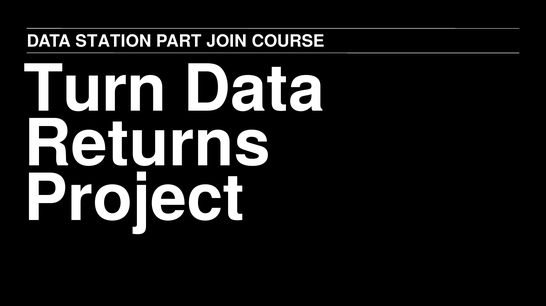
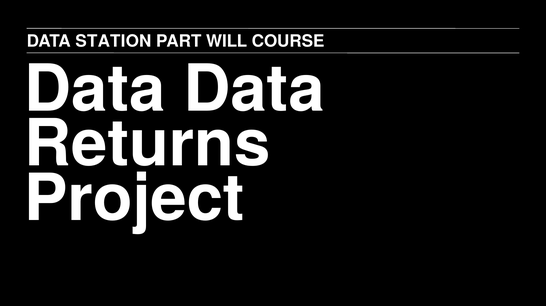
JOIN: JOIN -> WILL (227, 41)
Turn: Turn -> Data (95, 90)
